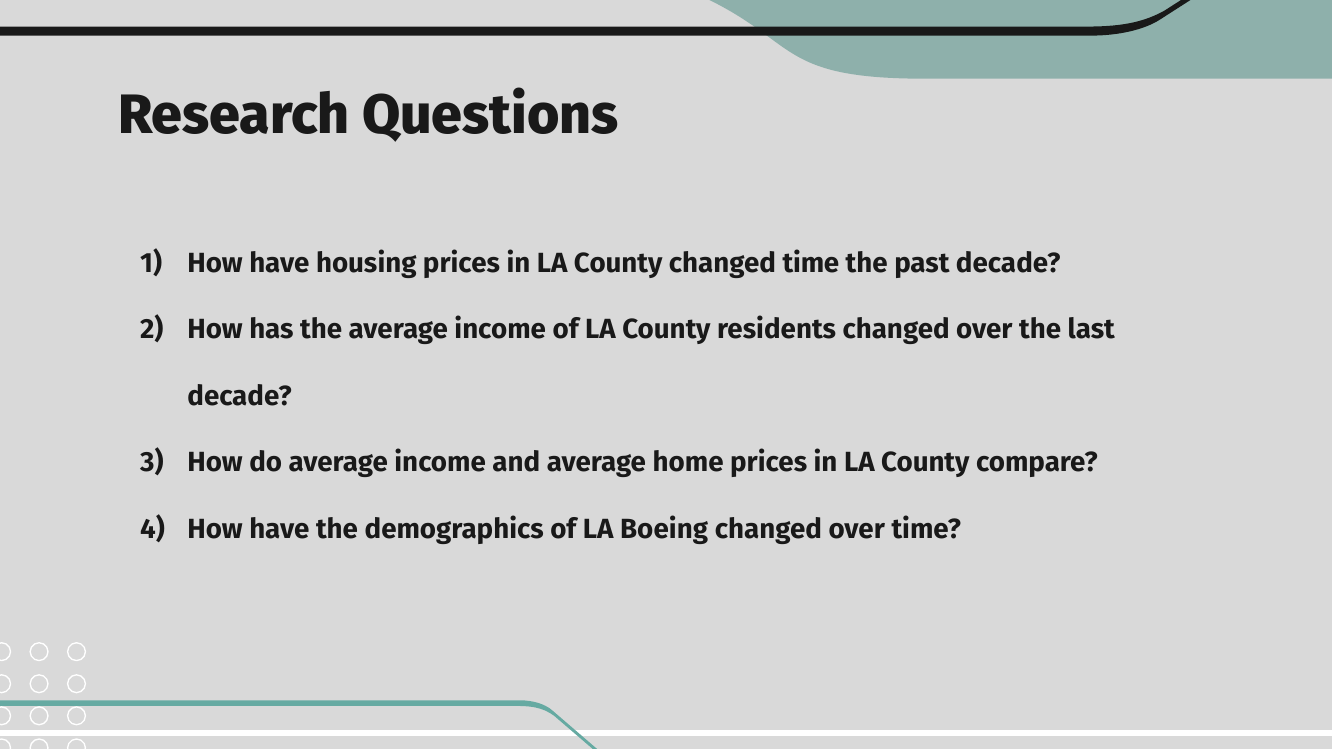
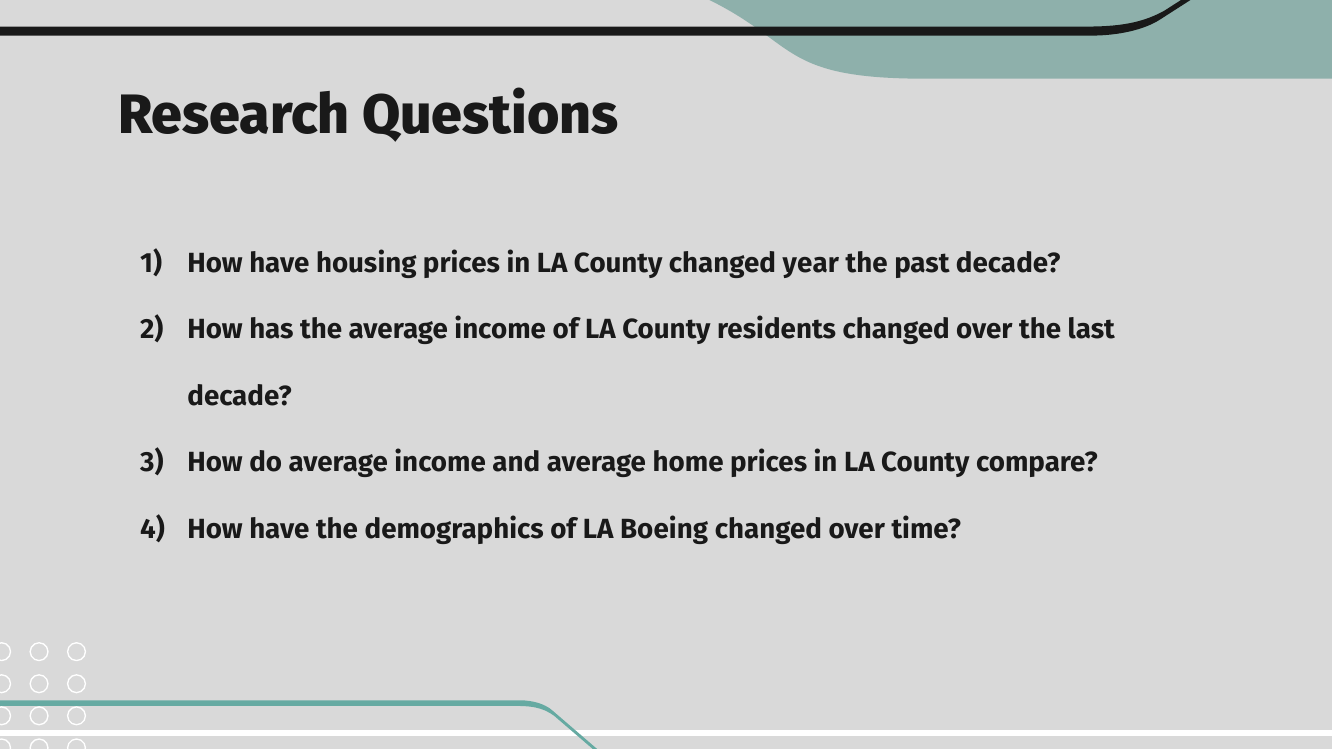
changed time: time -> year (811, 263)
